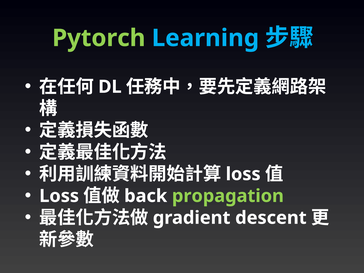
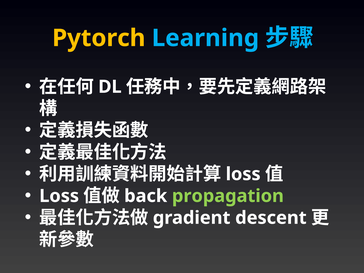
Pytorch colour: light green -> yellow (99, 38)
